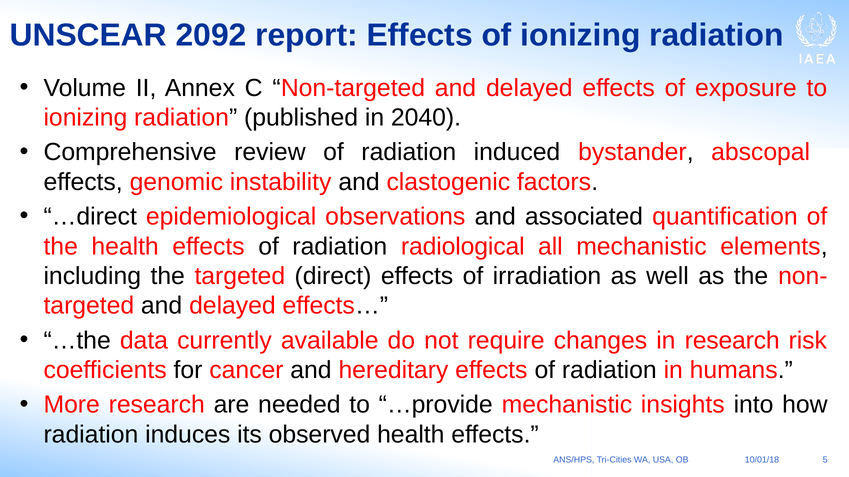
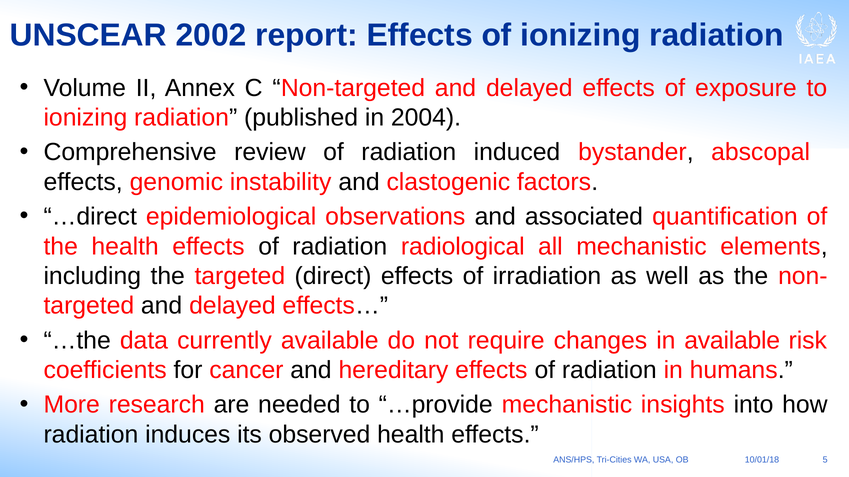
2092: 2092 -> 2002 (211, 35)
2040: 2040 -> 2004 (426, 118)
in research: research -> available (732, 341)
